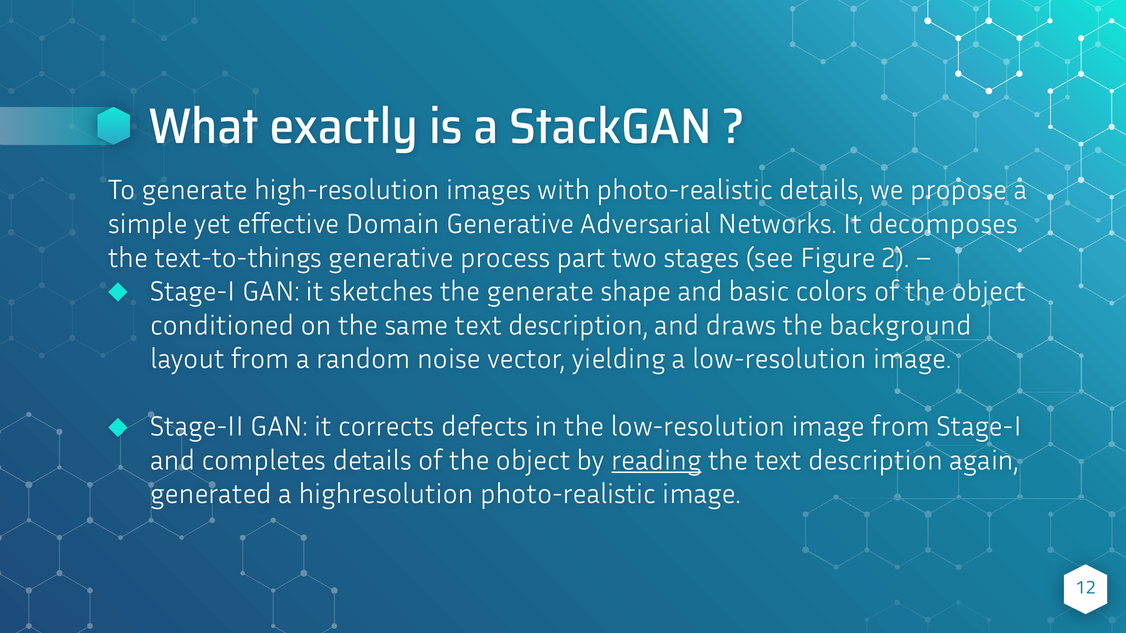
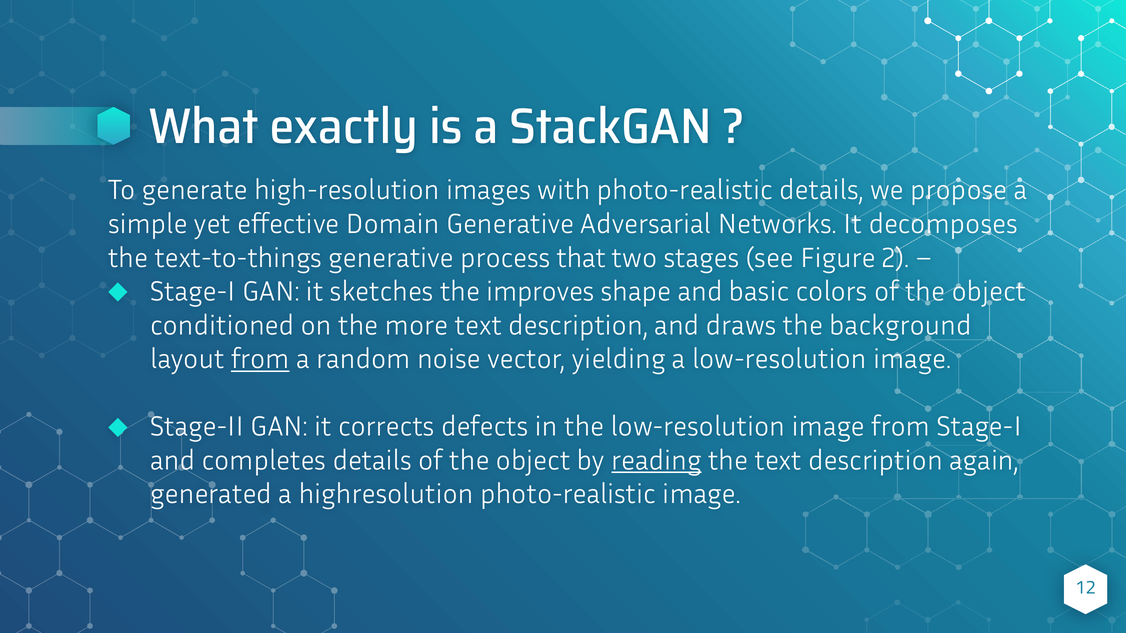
part: part -> that (581, 258)
the generate: generate -> improves (541, 292)
same: same -> more (416, 325)
from underline: none -> present (260, 359)
